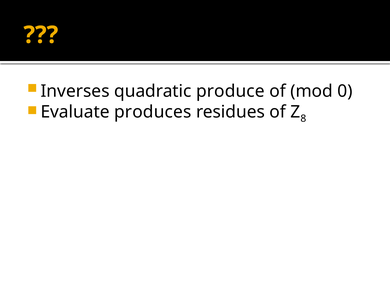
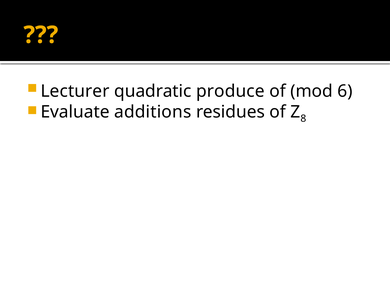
Inverses: Inverses -> Lecturer (75, 91)
0: 0 -> 6 (345, 91)
produces: produces -> additions (153, 112)
